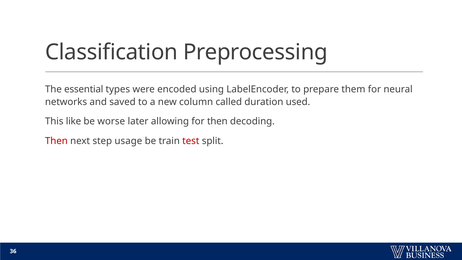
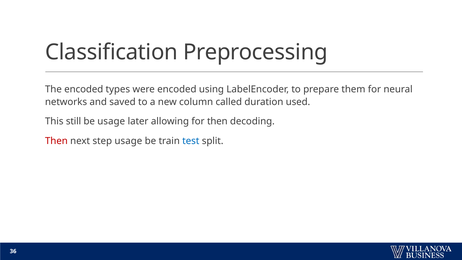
The essential: essential -> encoded (84, 89)
like: like -> still (74, 121)
be worse: worse -> usage (111, 121)
test colour: red -> blue (191, 141)
